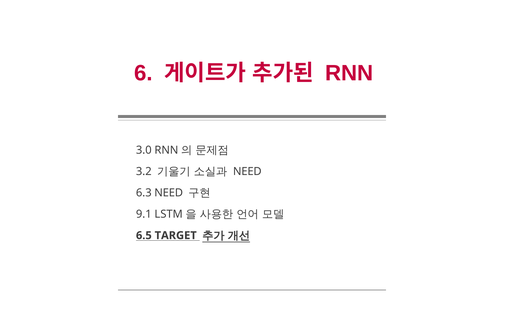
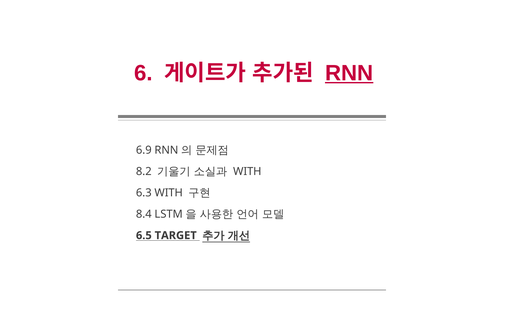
RNN underline: none -> present (349, 73)
3.0: 3.0 -> 6.9 (144, 150)
3.2: 3.2 -> 8.2 (144, 171)
NEED: NEED -> WITH (247, 171)
6.3 NEED: NEED -> WITH (169, 193)
9.1: 9.1 -> 8.4 (144, 214)
